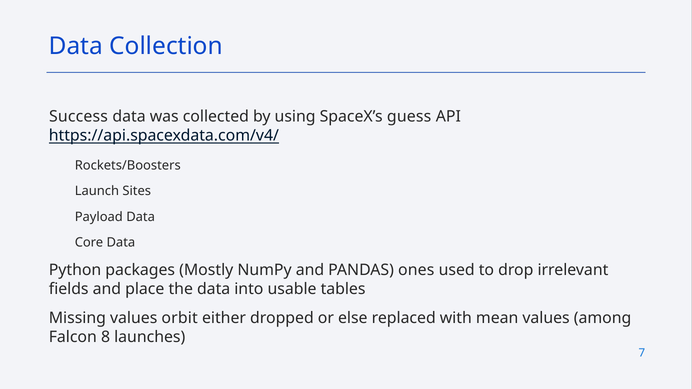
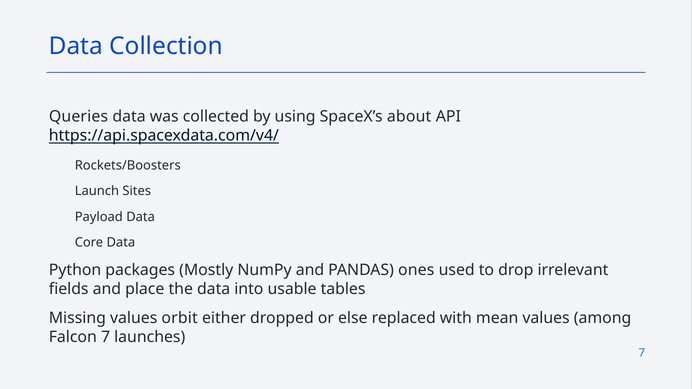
Success: Success -> Queries (79, 117)
guess: guess -> about (409, 117)
Falcon 8: 8 -> 7 (106, 337)
